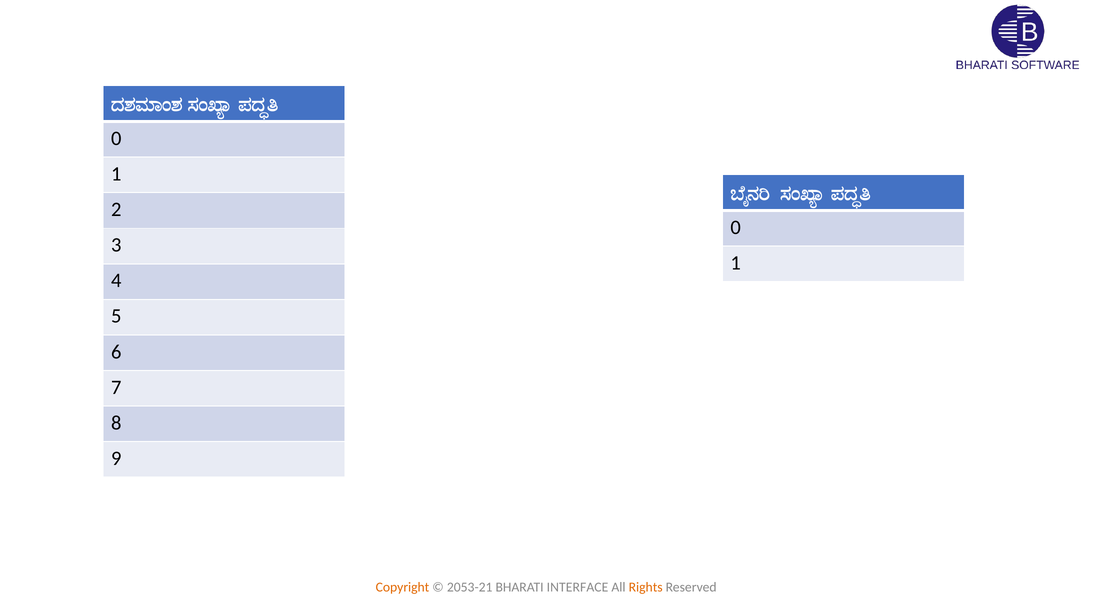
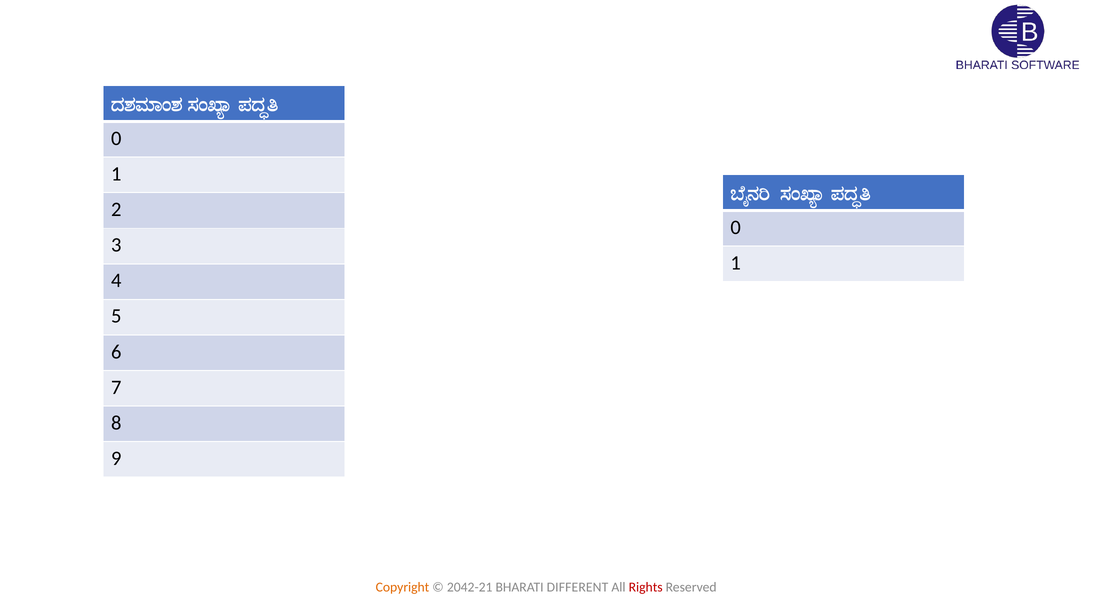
2053-21: 2053-21 -> 2042-21 (470, 587)
INTERFACE: INTERFACE -> DIFFERENT (578, 587)
Rights colour: orange -> red (646, 587)
